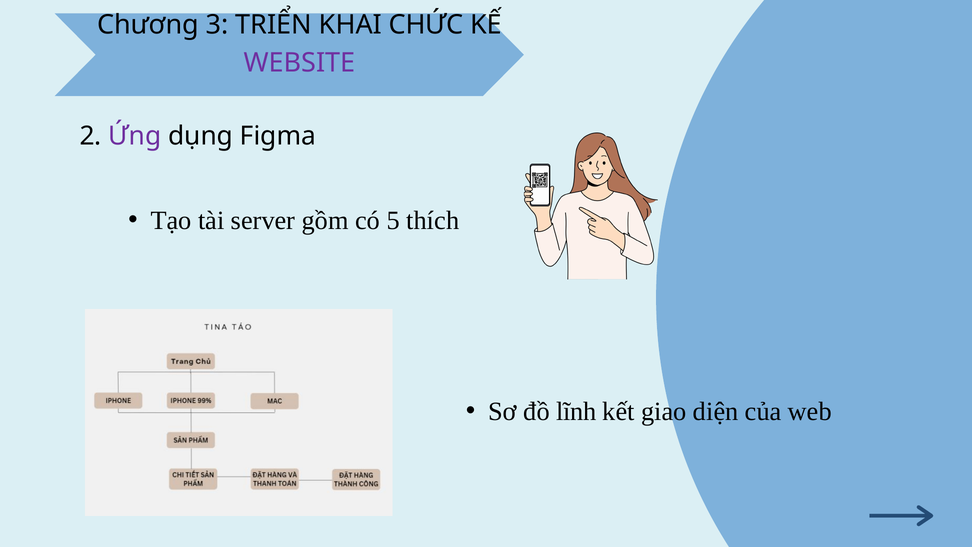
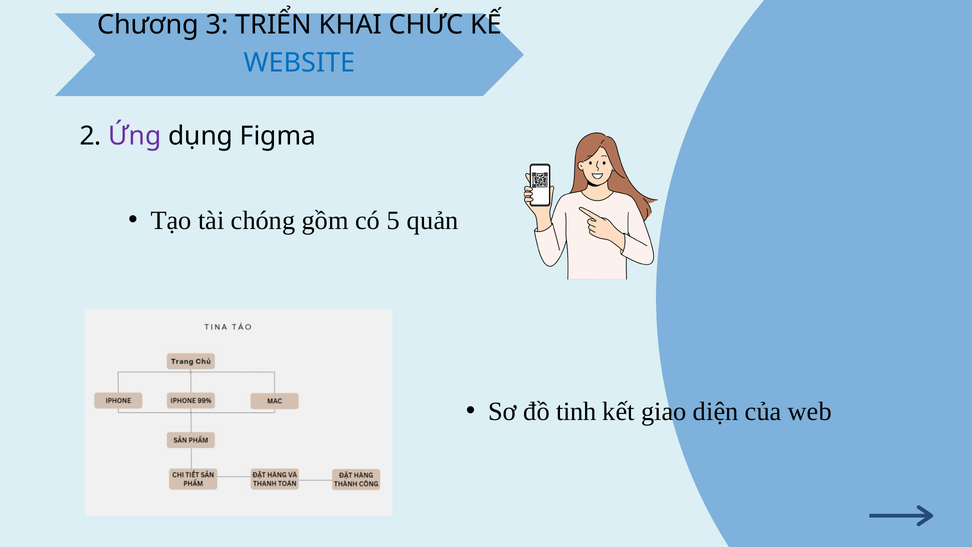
WEBSITE colour: purple -> blue (300, 63)
server: server -> chóng (263, 221)
thích: thích -> quản (433, 221)
lĩnh: lĩnh -> tinh (576, 411)
